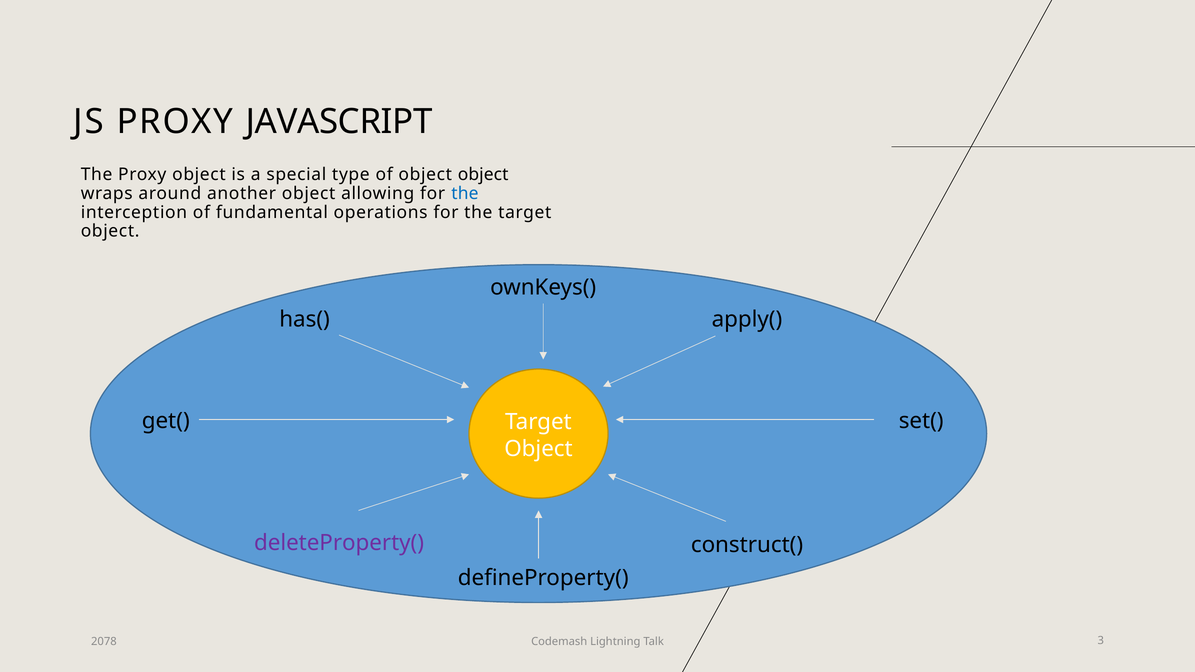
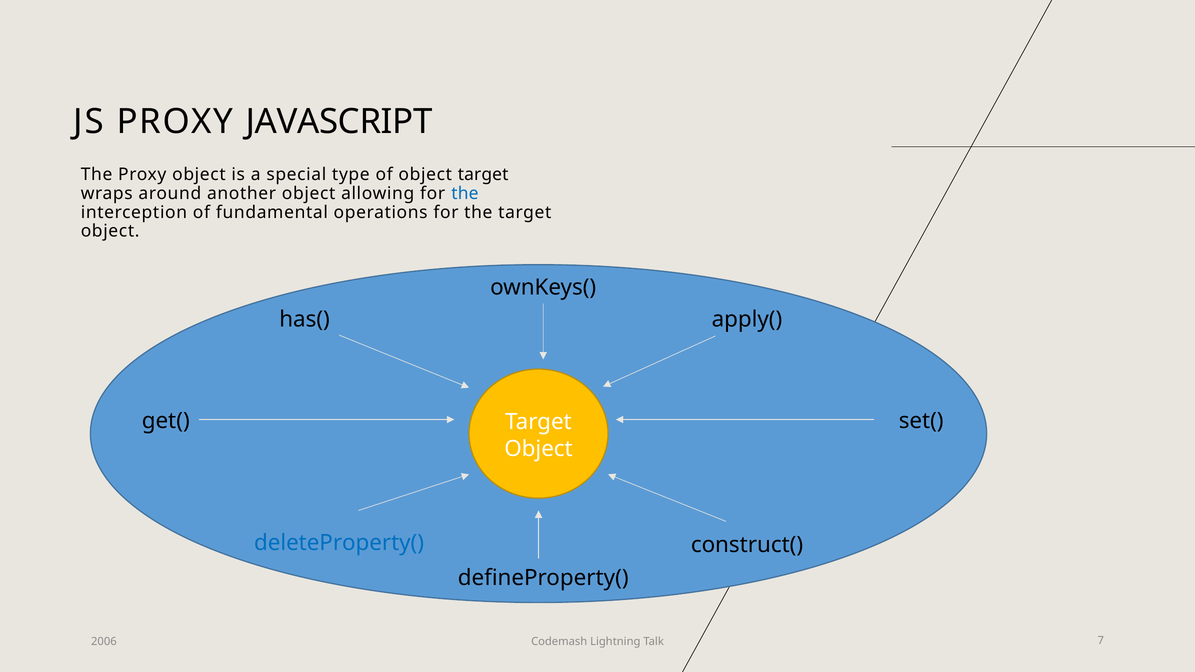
object object: object -> target (483, 175)
deleteProperty( colour: purple -> blue (339, 543)
2078: 2078 -> 2006 (104, 642)
3: 3 -> 7 (1101, 641)
